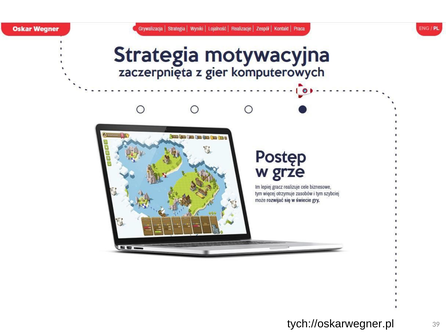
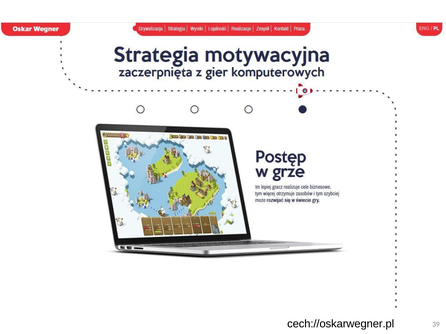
tych://oskarwegner.pl: tych://oskarwegner.pl -> cech://oskarwegner.pl (341, 324)
